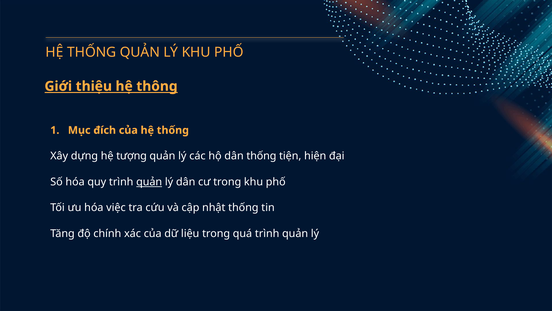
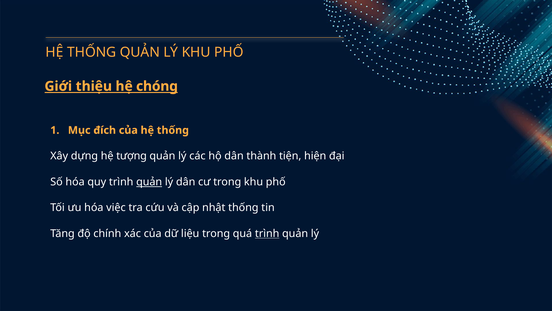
thông: thông -> chóng (157, 86)
dân thống: thống -> thành (261, 156)
trình underline: none -> present (267, 233)
